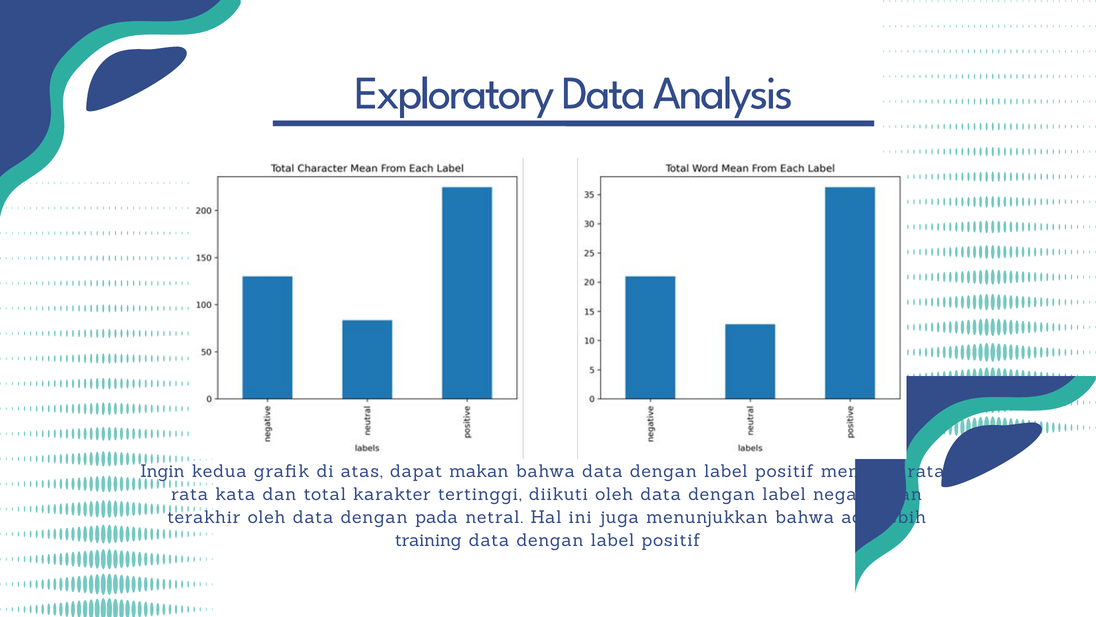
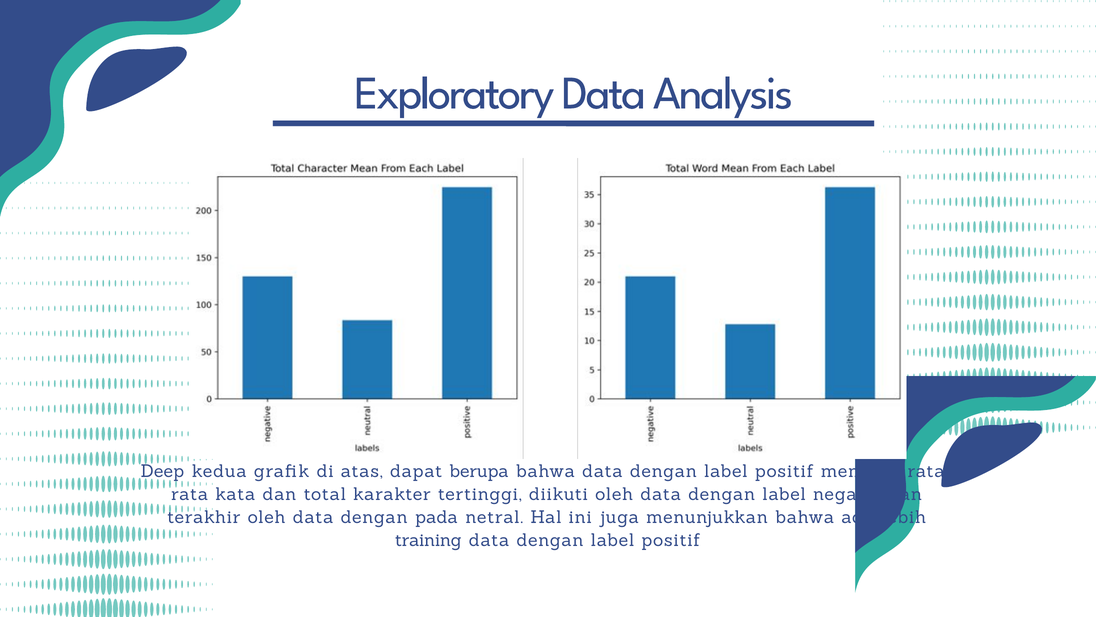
Ingin: Ingin -> Deep (162, 471)
makan: makan -> berupa (479, 471)
